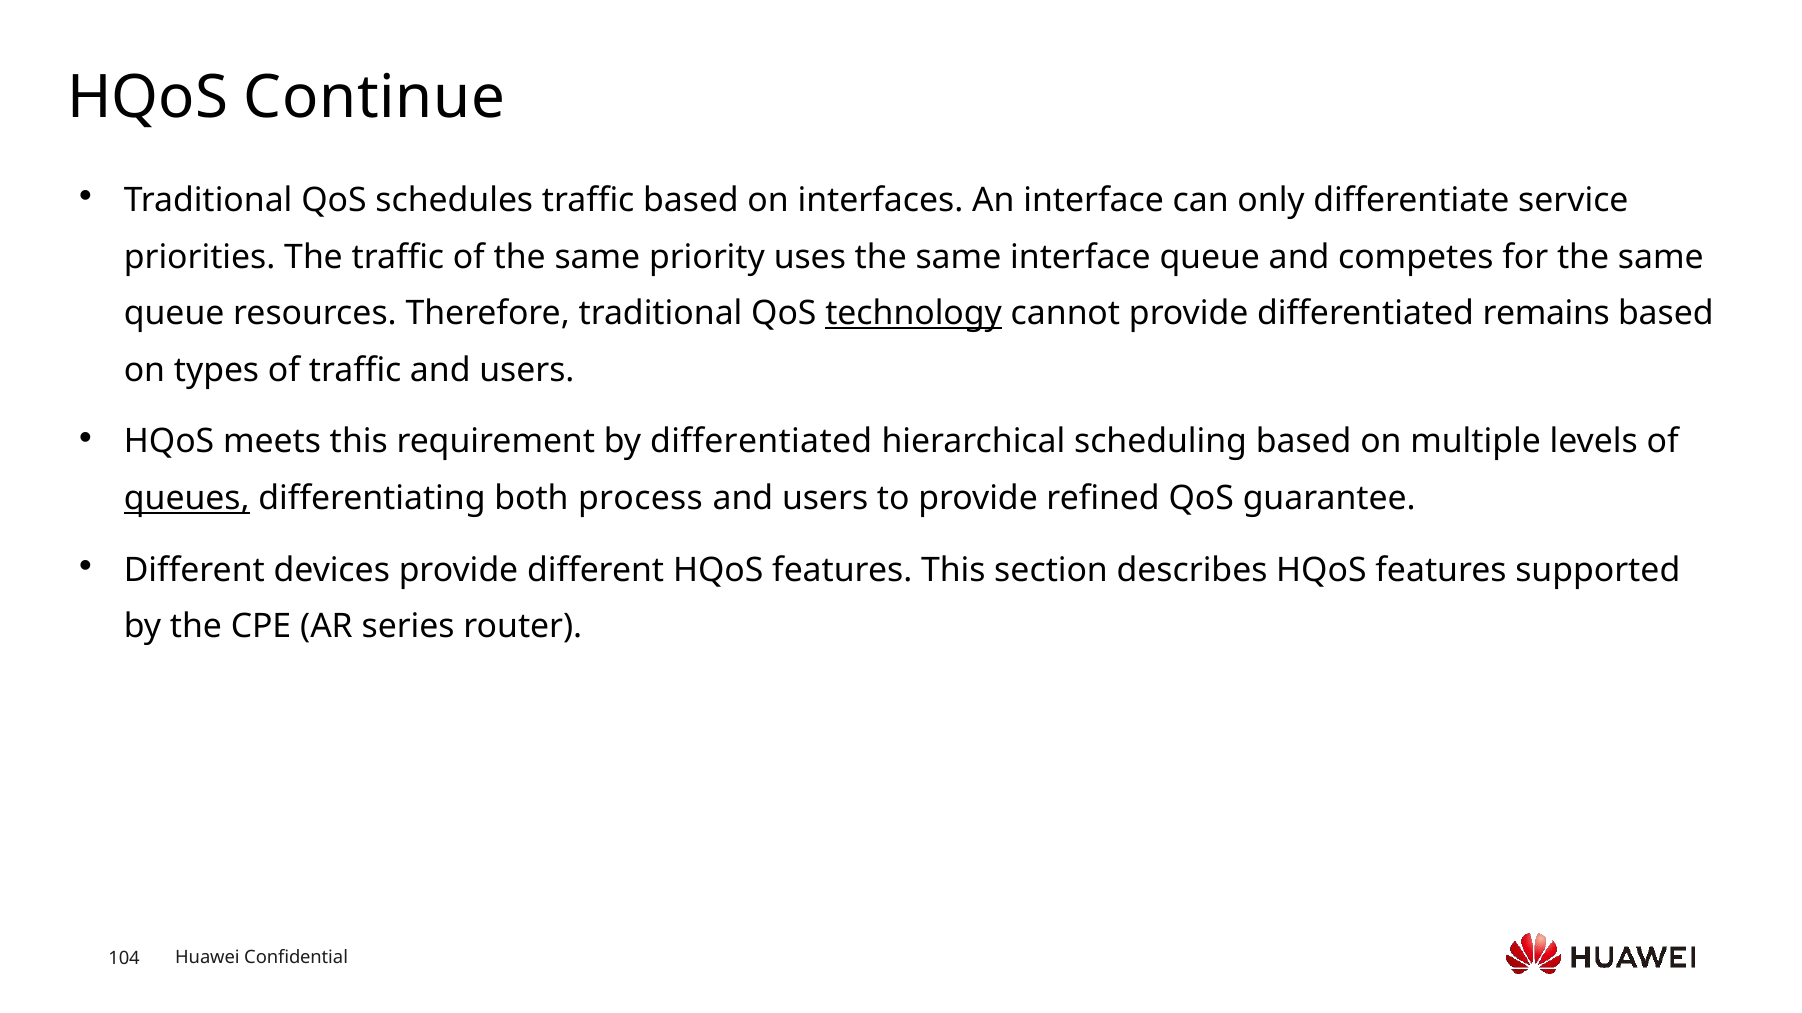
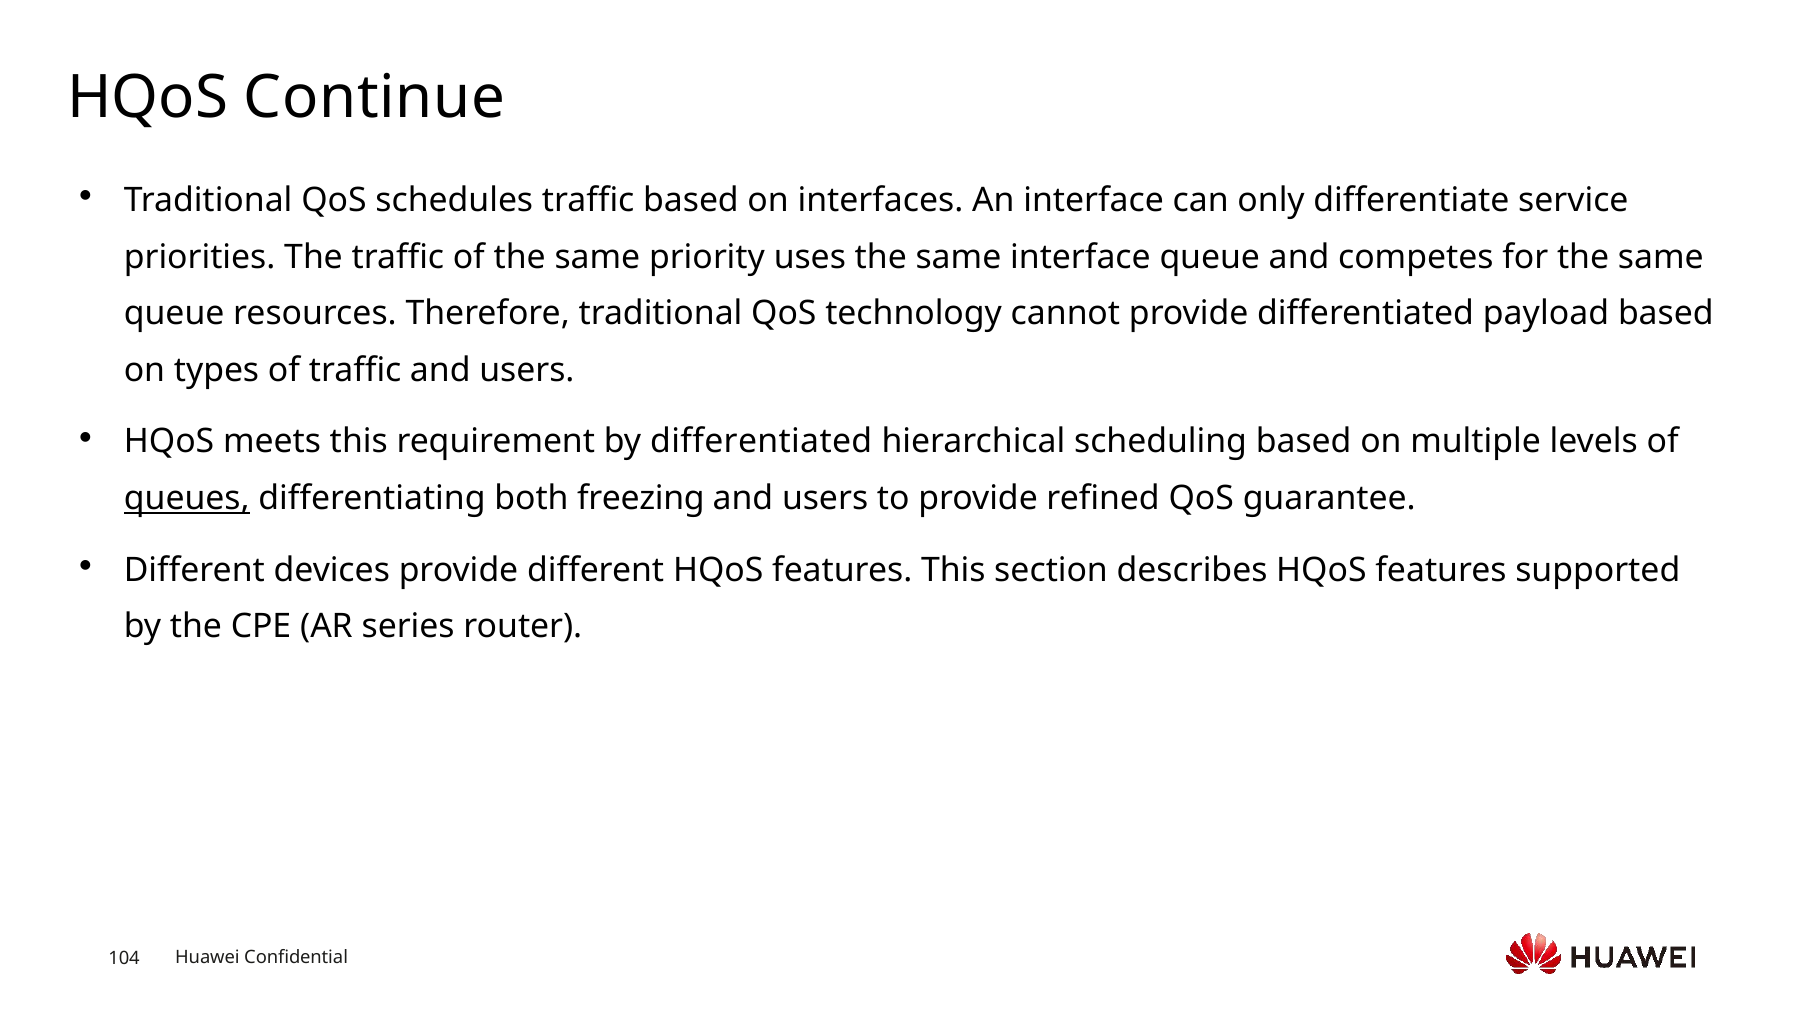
technology underline: present -> none (914, 314)
remains: remains -> payload (1546, 314)
process: process -> freezing (641, 499)
